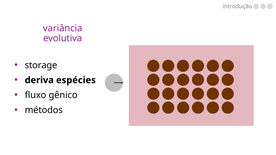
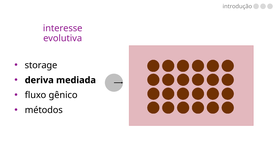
variância: variância -> interesse (63, 28)
espécies: espécies -> mediada (76, 80)
